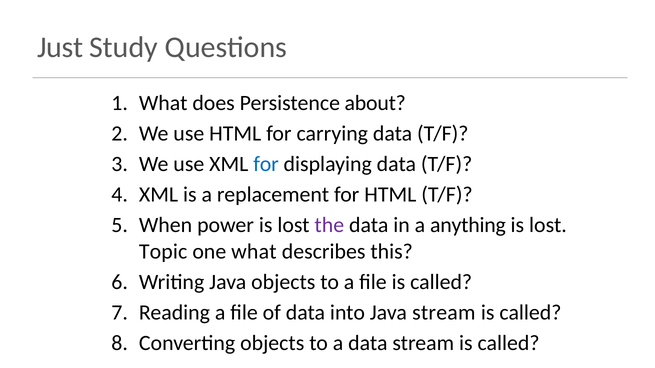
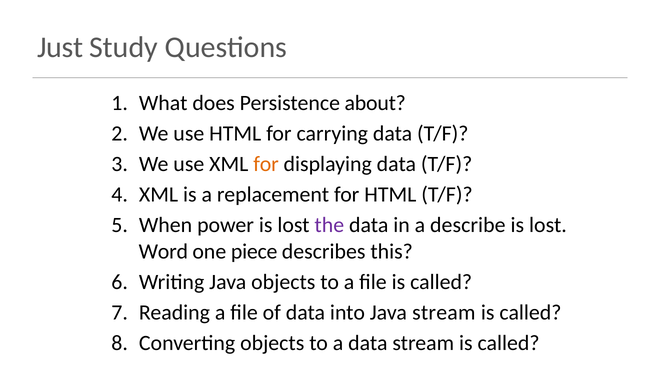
for colour: blue -> orange (266, 164)
anything: anything -> describe (468, 225)
Topic: Topic -> Word (163, 252)
one what: what -> piece (254, 252)
